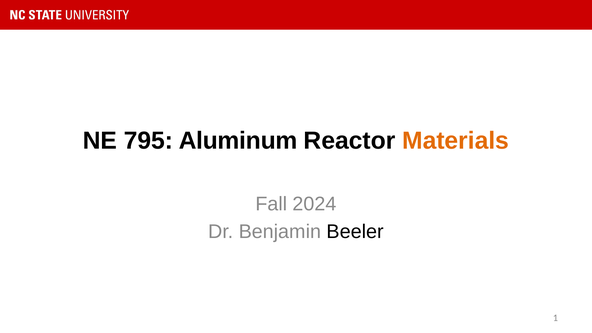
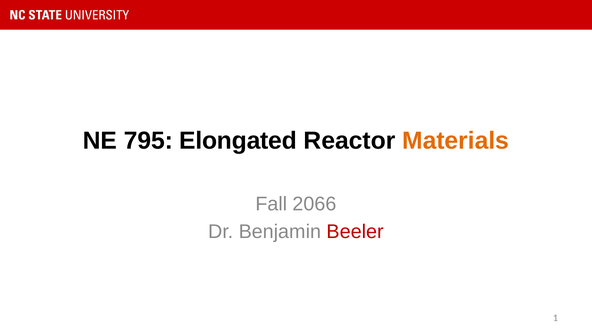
Aluminum: Aluminum -> Elongated (238, 141)
2024: 2024 -> 2066 (315, 204)
Beeler colour: black -> red (355, 232)
